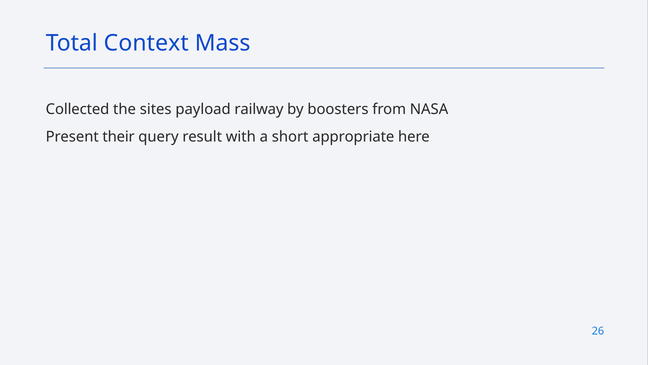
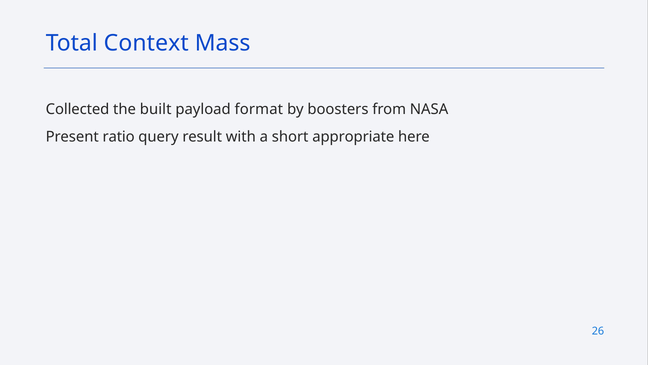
sites: sites -> built (156, 109)
railway: railway -> format (259, 109)
their: their -> ratio (119, 137)
